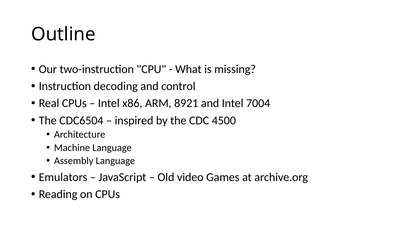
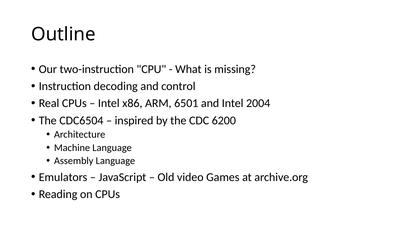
8921: 8921 -> 6501 (186, 103)
7004: 7004 -> 2004 (258, 103)
4500: 4500 -> 6200 (224, 120)
